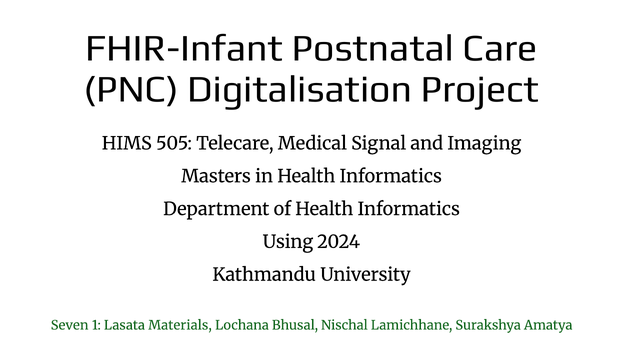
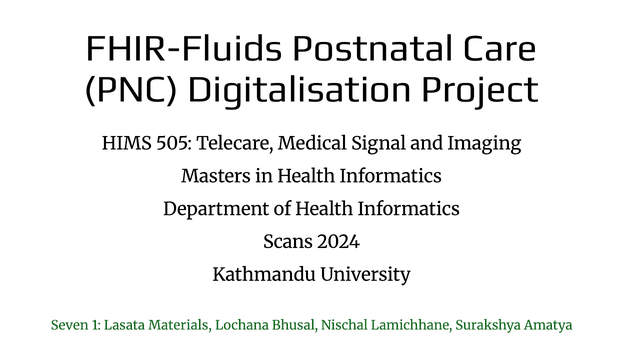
FHIR-Infant: FHIR-Infant -> FHIR-Fluids (184, 49)
Using: Using -> Scans (288, 242)
